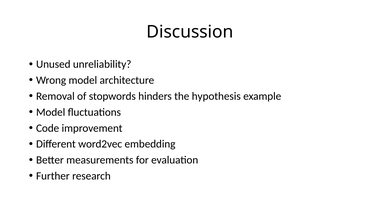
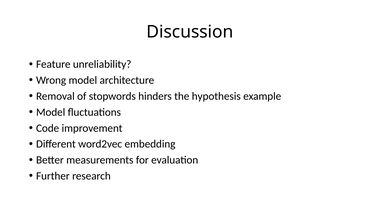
Unused: Unused -> Feature (53, 64)
